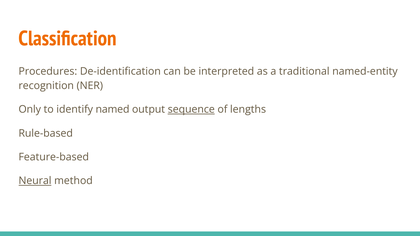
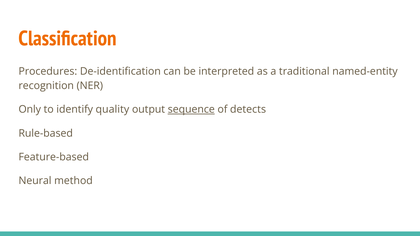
named: named -> quality (112, 110)
lengths: lengths -> detects (248, 110)
Neural underline: present -> none (35, 181)
